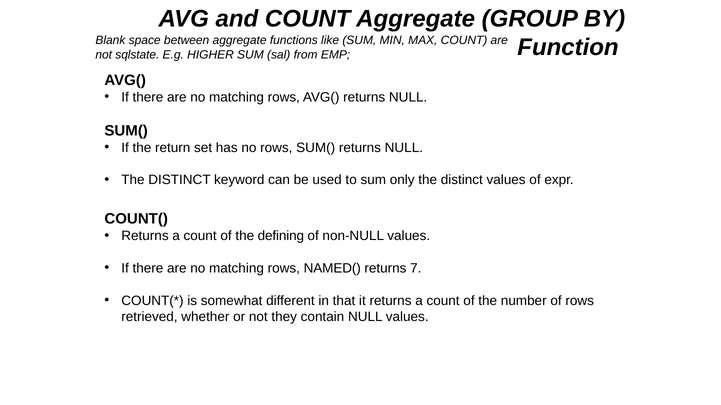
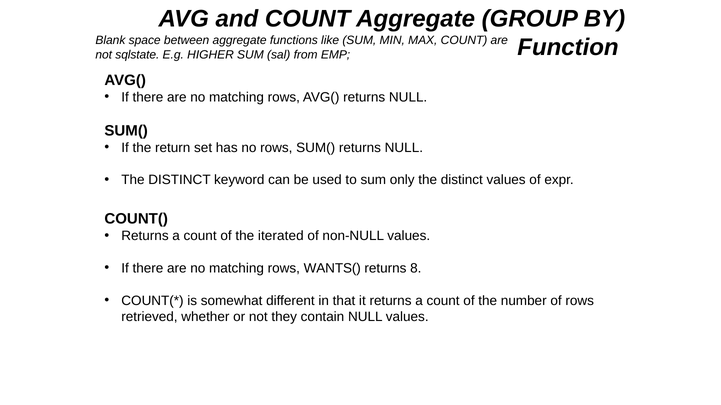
defining: defining -> iterated (281, 236)
NAMED(: NAMED( -> WANTS( (332, 269)
7: 7 -> 8 (416, 269)
